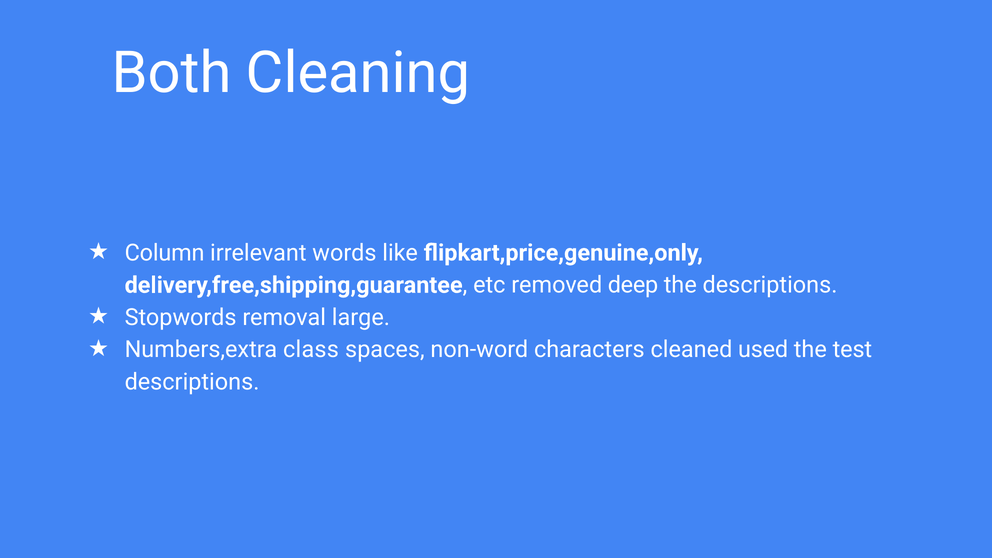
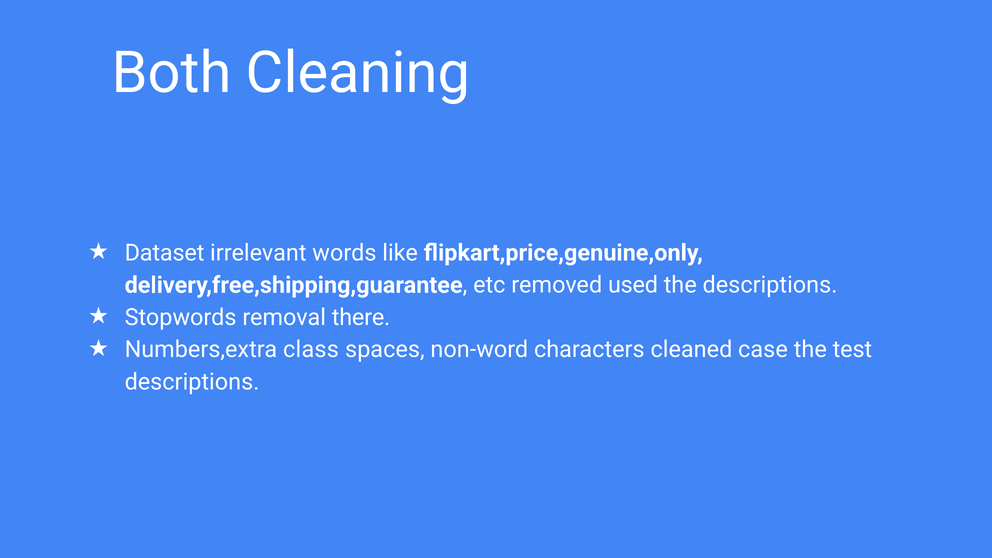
Column: Column -> Dataset (165, 253)
deep: deep -> used (633, 285)
large: large -> there (361, 317)
used: used -> case (763, 350)
